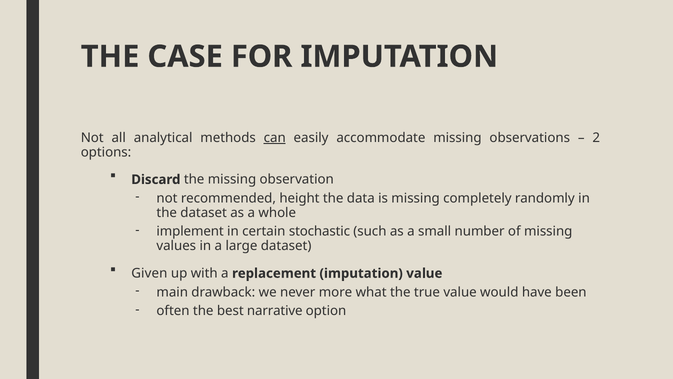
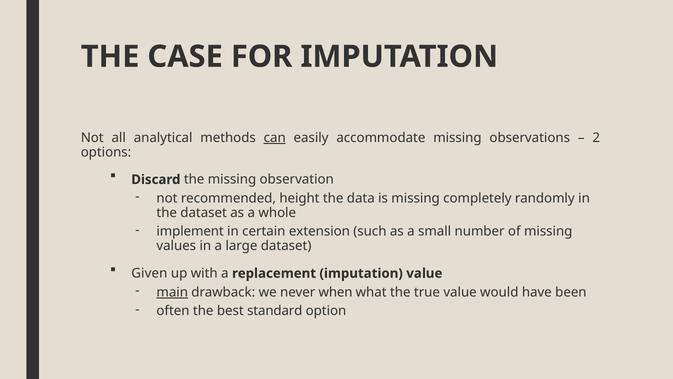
stochastic: stochastic -> extension (319, 231)
main underline: none -> present (172, 292)
more: more -> when (336, 292)
narrative: narrative -> standard (275, 311)
